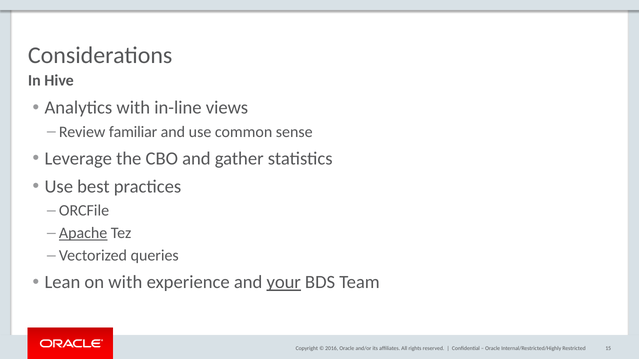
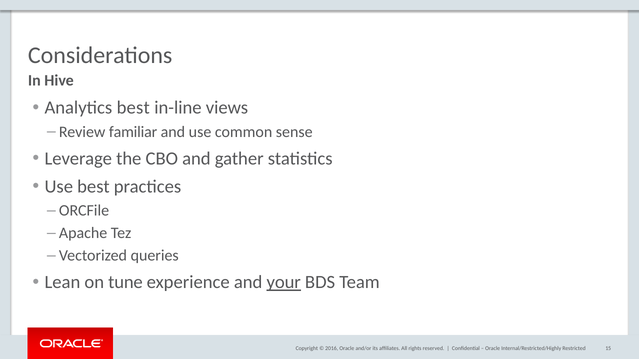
Analytics with: with -> best (133, 108)
Apache underline: present -> none (83, 233)
on with: with -> tune (125, 283)
